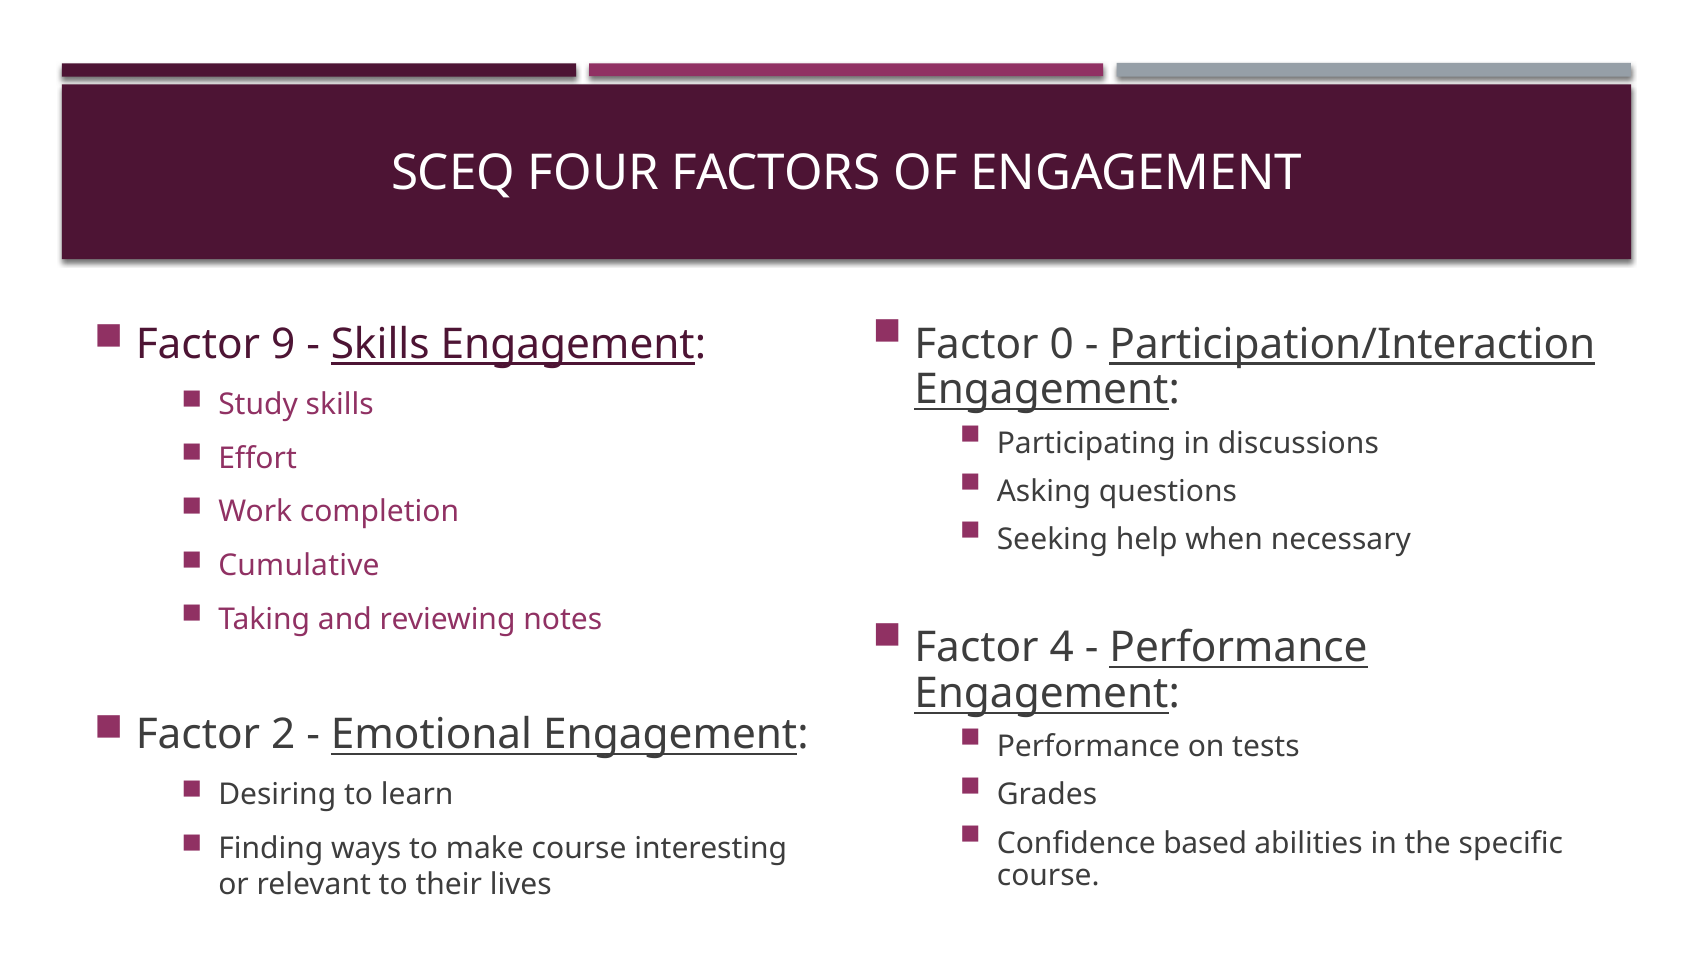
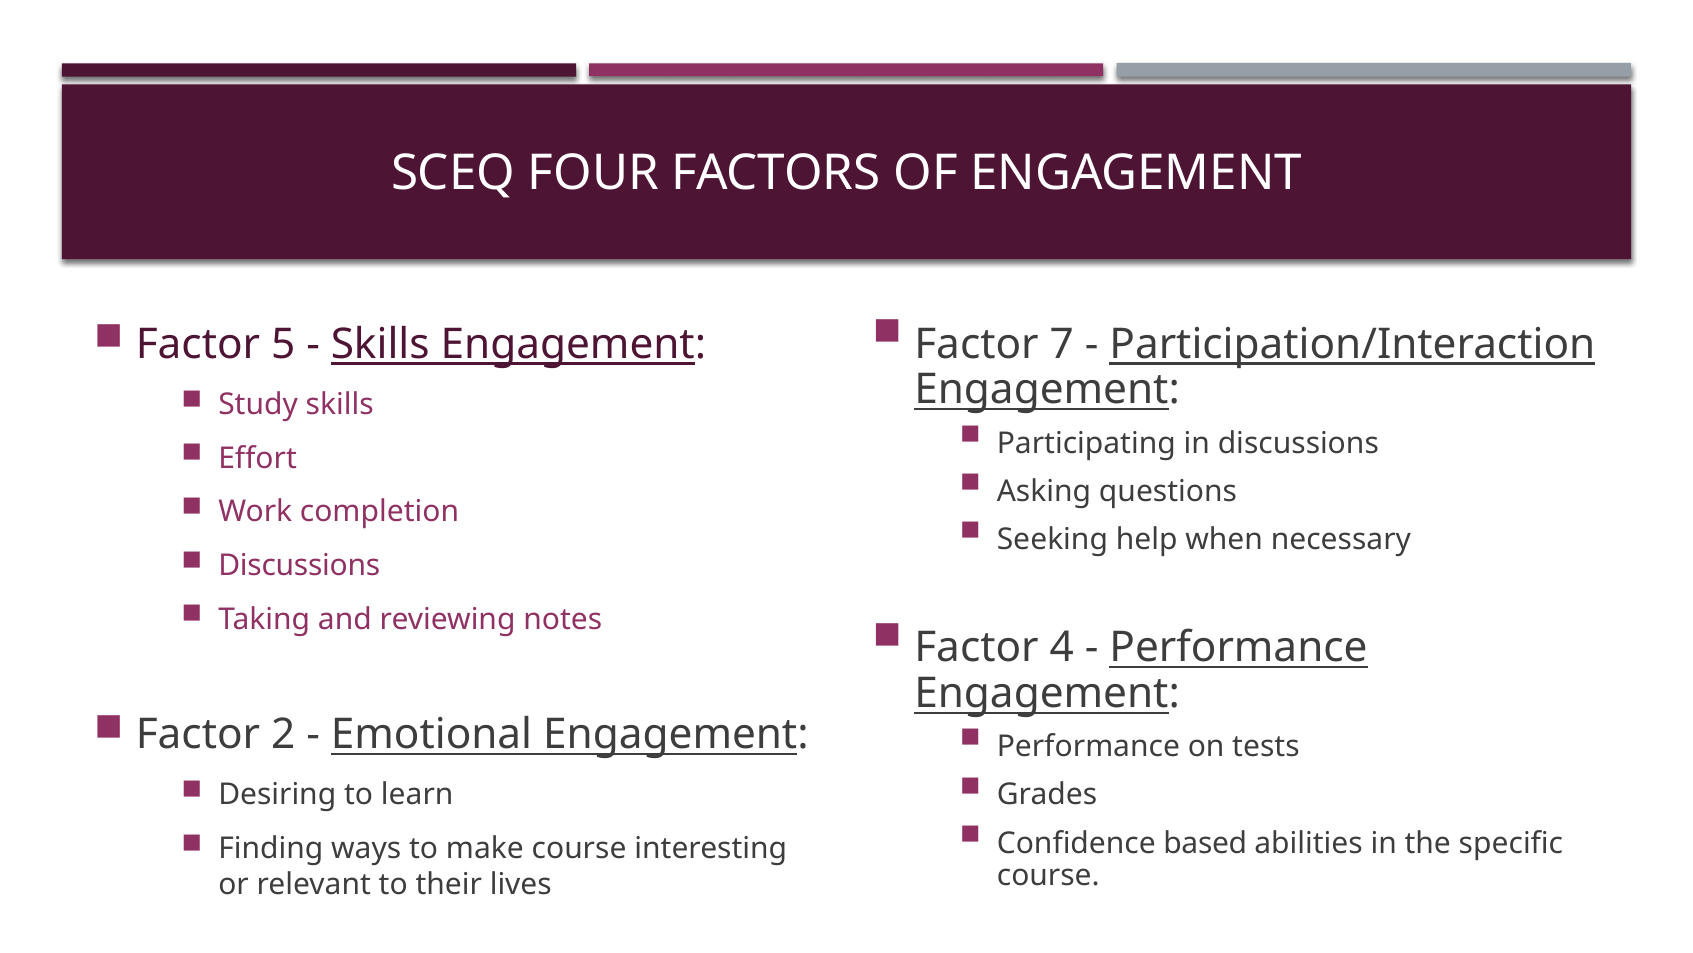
0: 0 -> 7 (1062, 344)
9: 9 -> 5 (283, 344)
Cumulative: Cumulative -> Discussions (299, 565)
